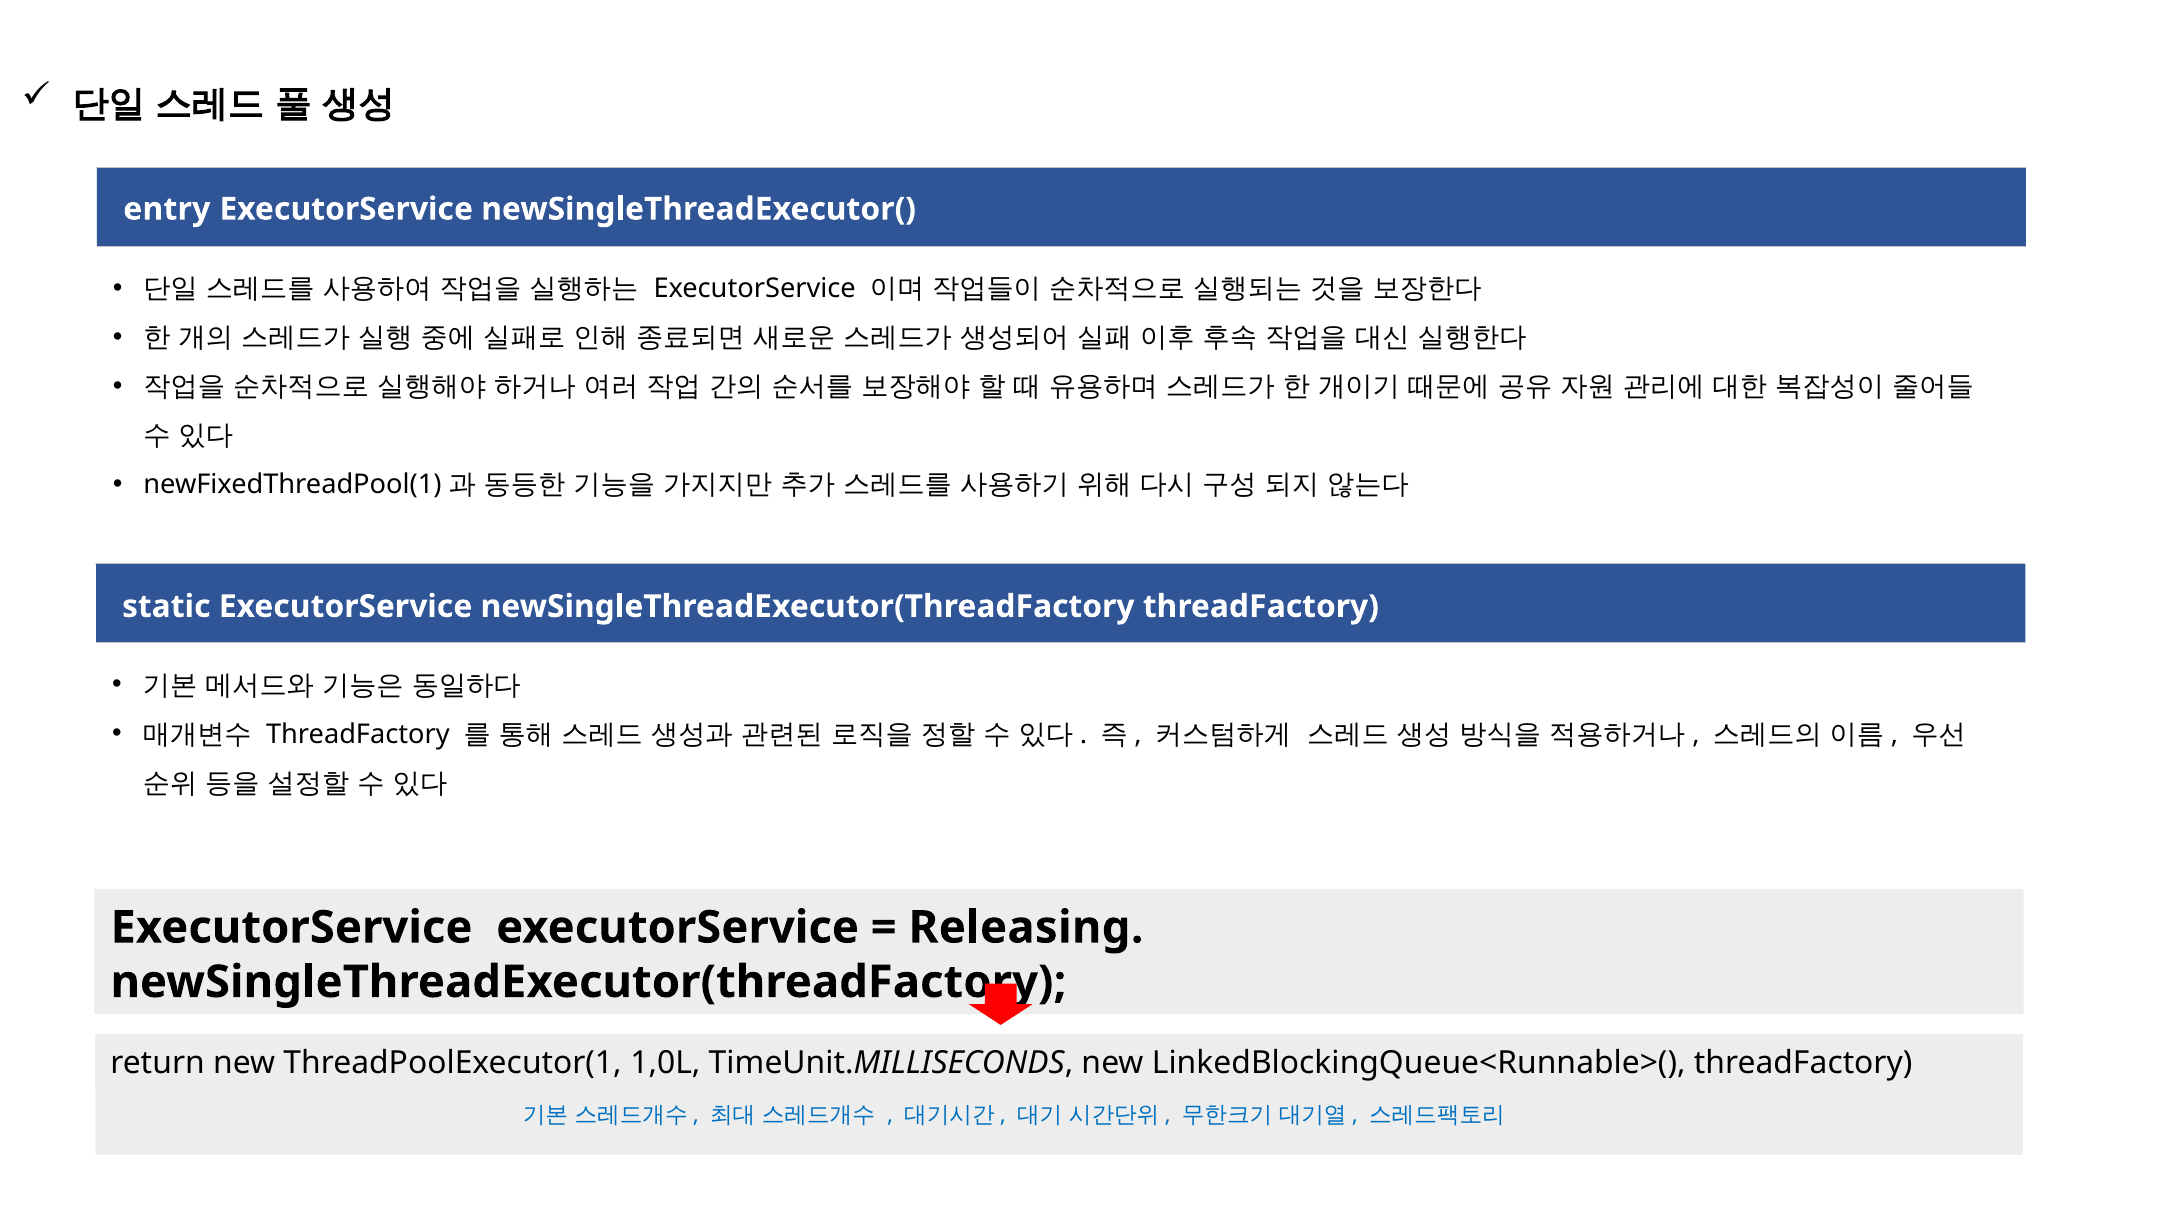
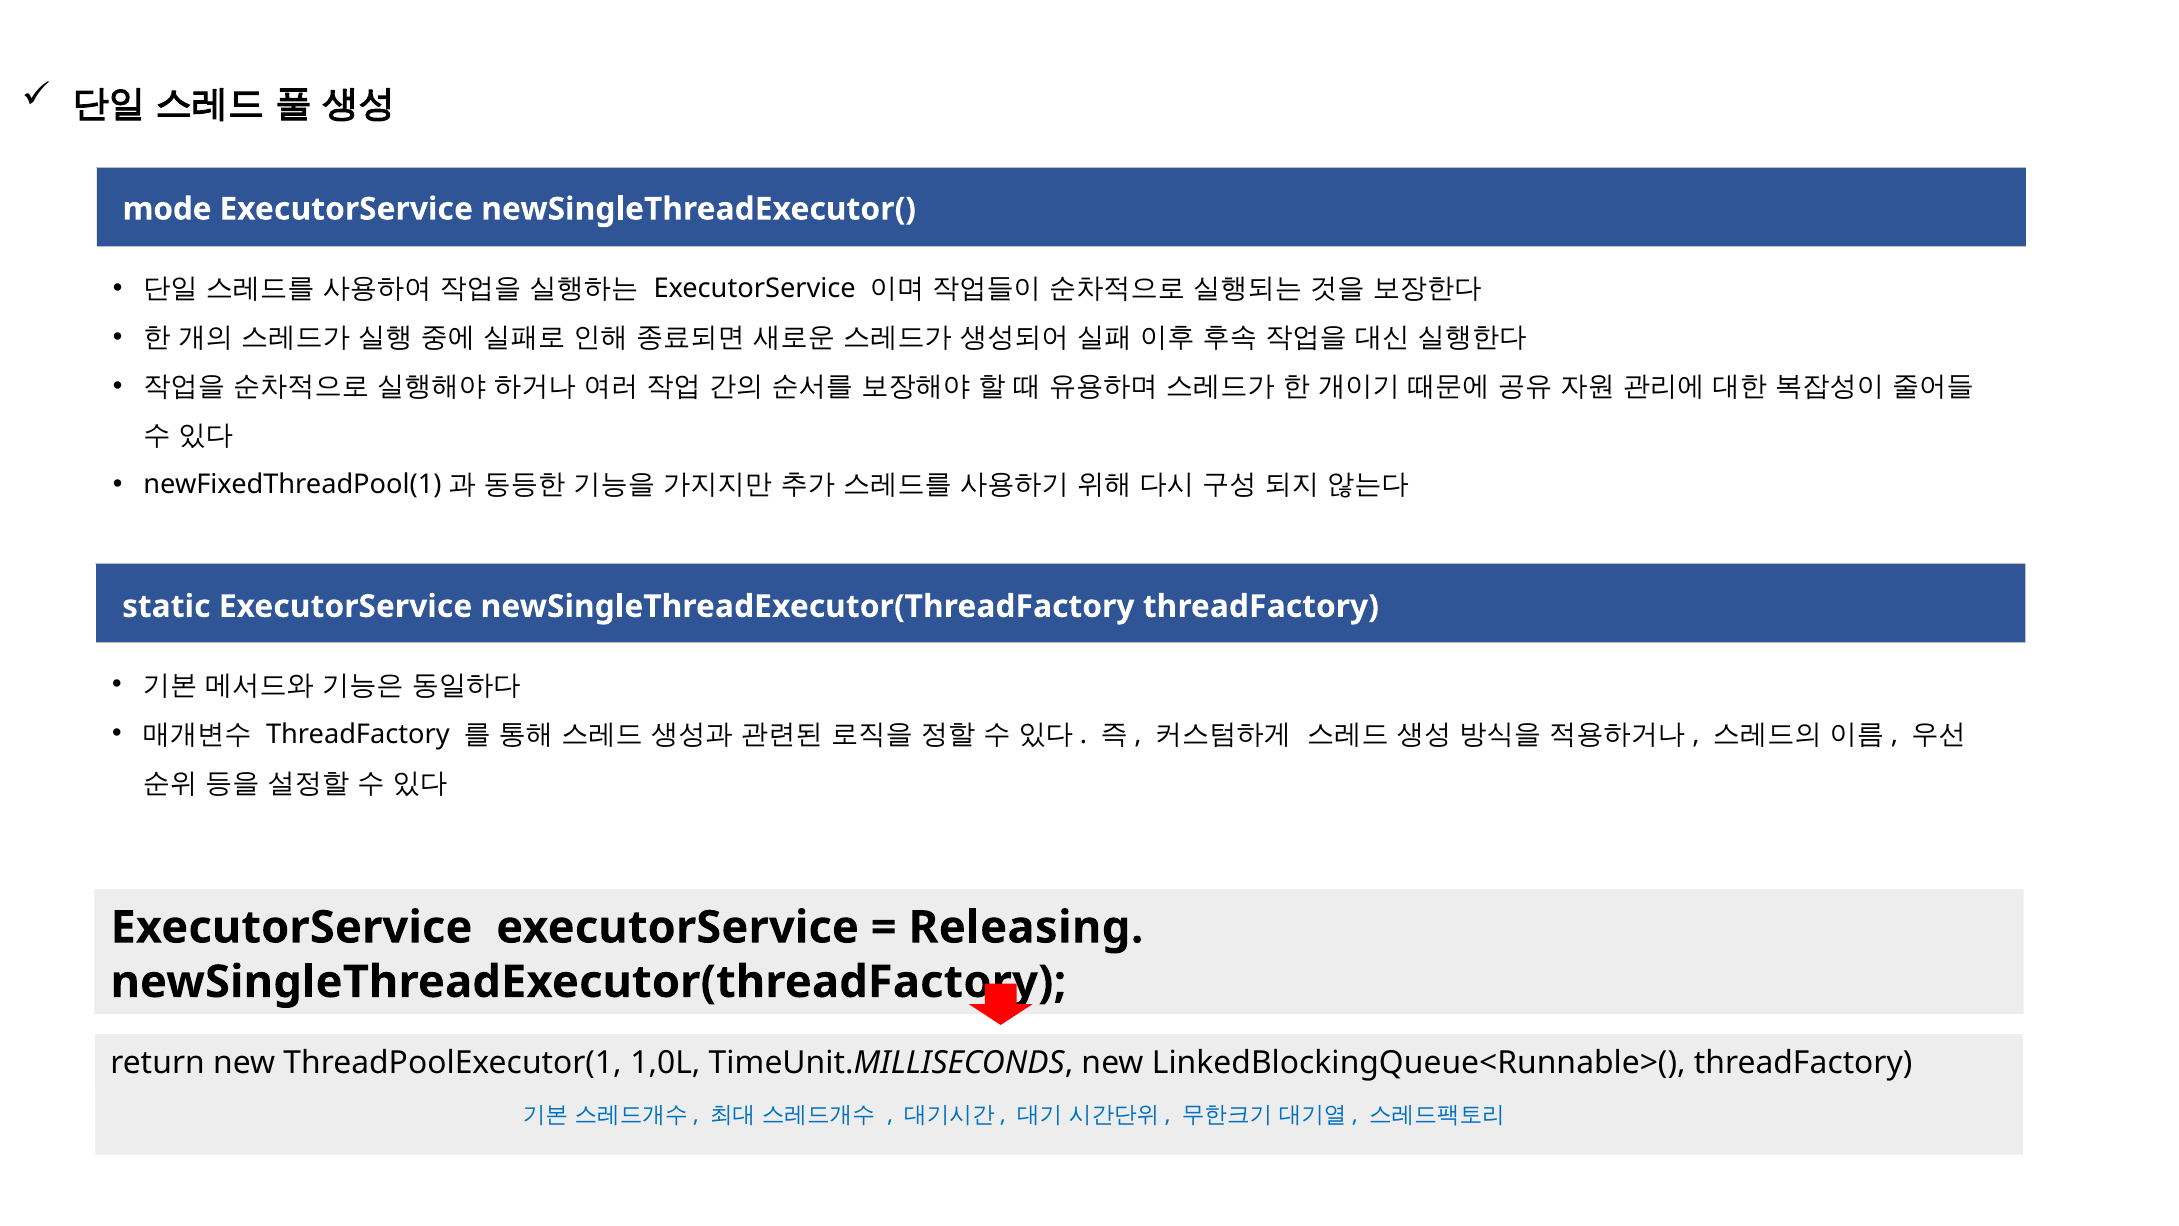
entry: entry -> mode (167, 209)
